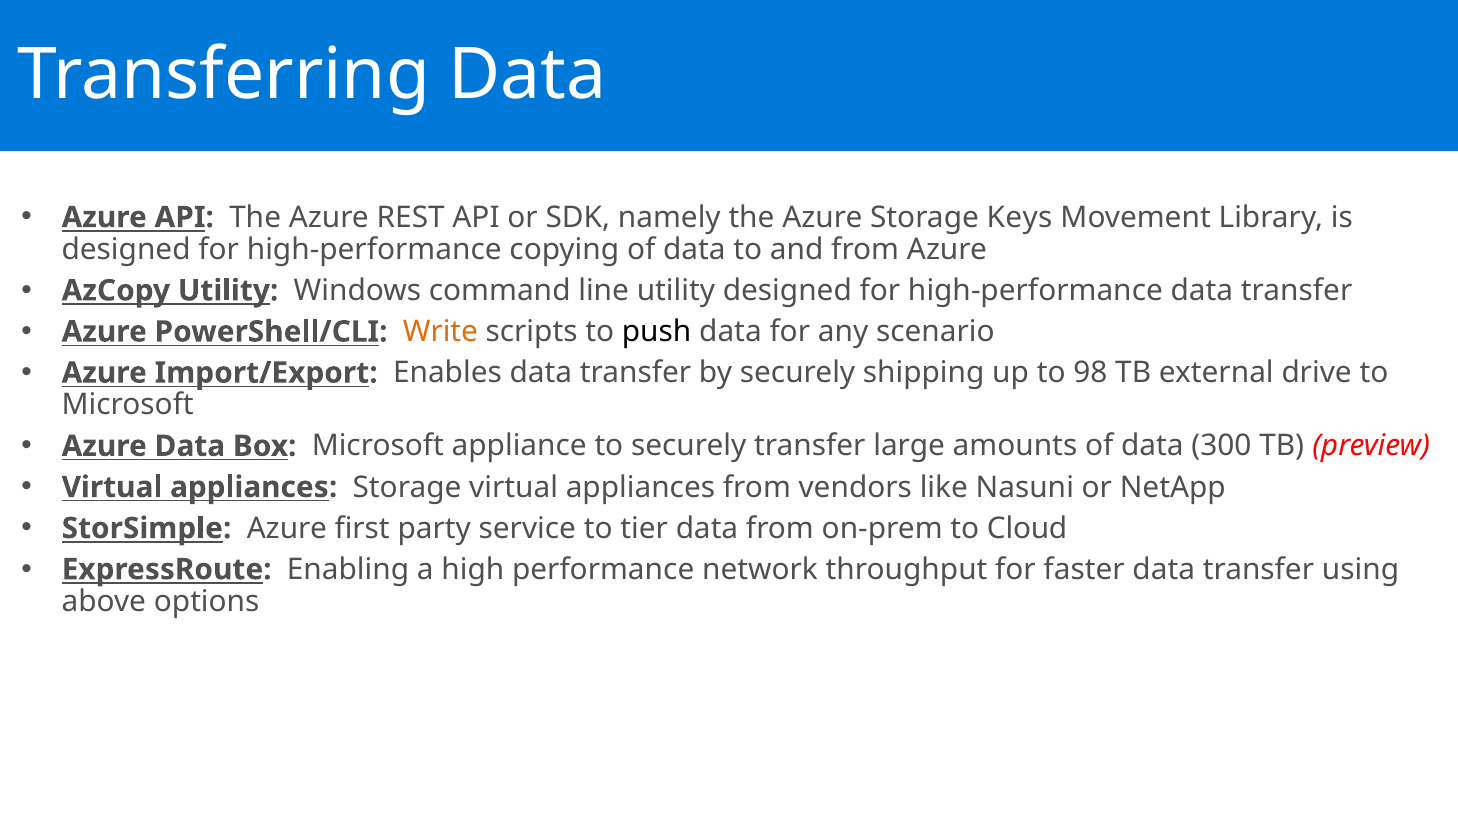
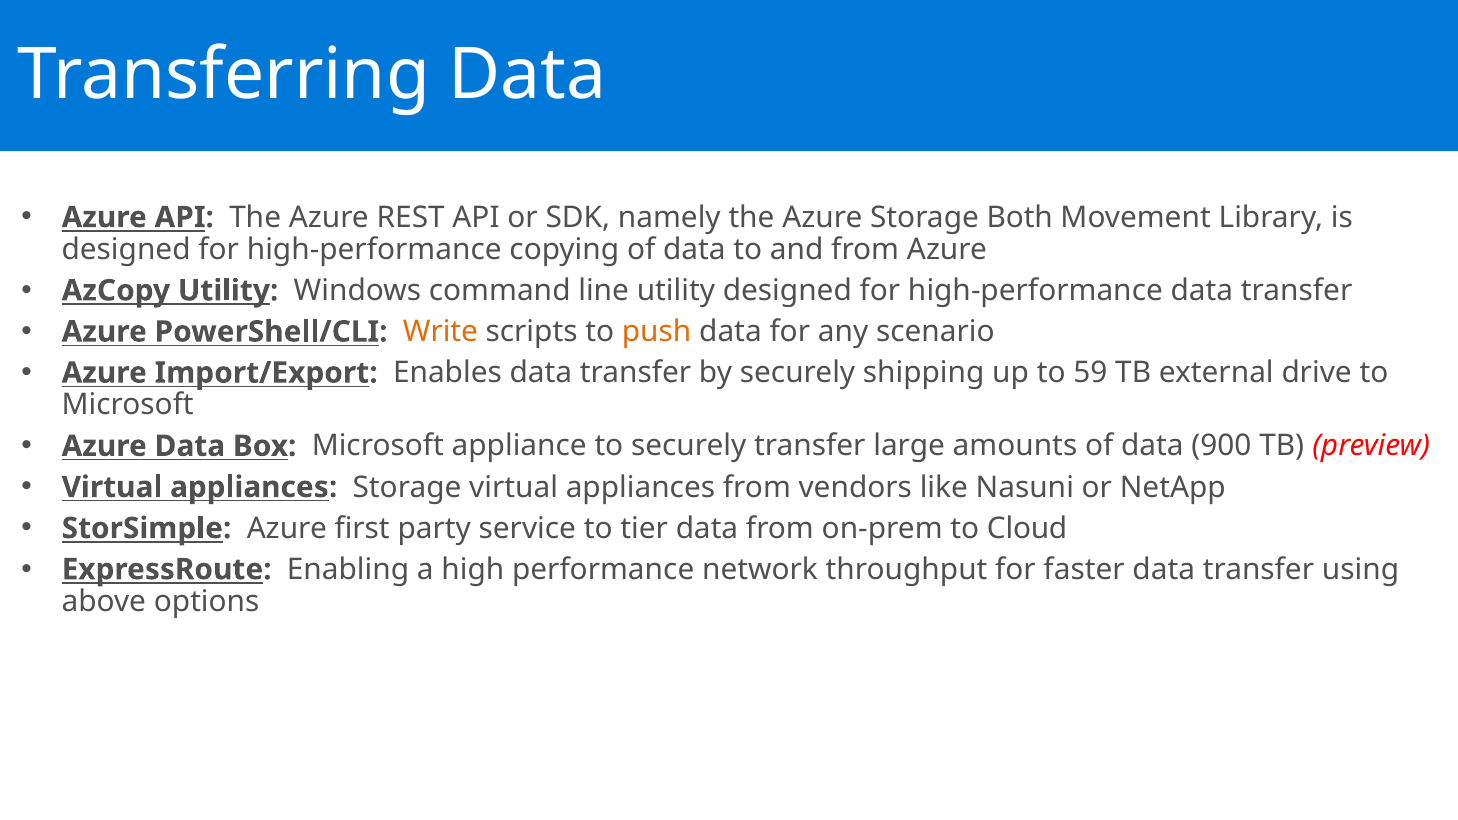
Keys: Keys -> Both (1020, 217)
push colour: black -> orange (657, 332)
98: 98 -> 59 (1090, 373)
300: 300 -> 900 (1221, 446)
